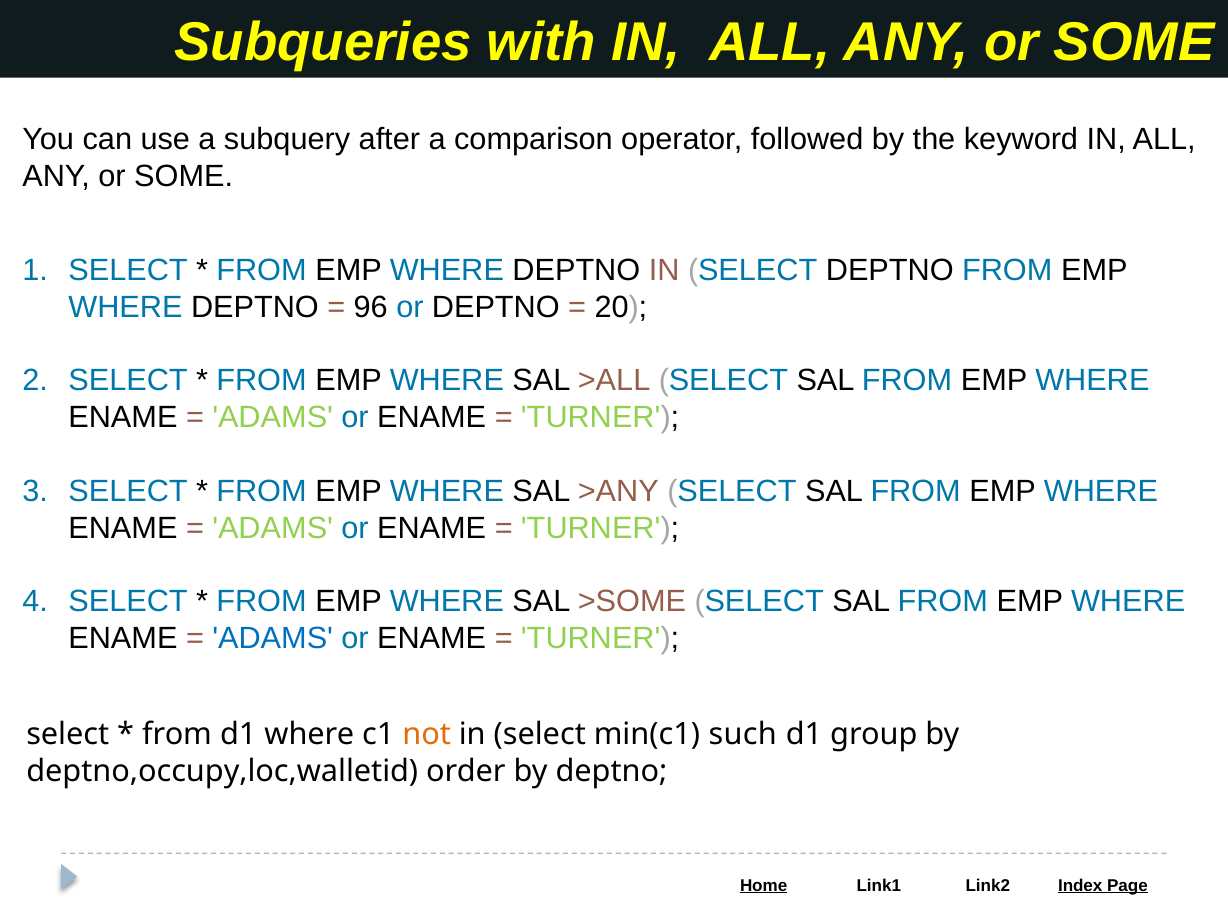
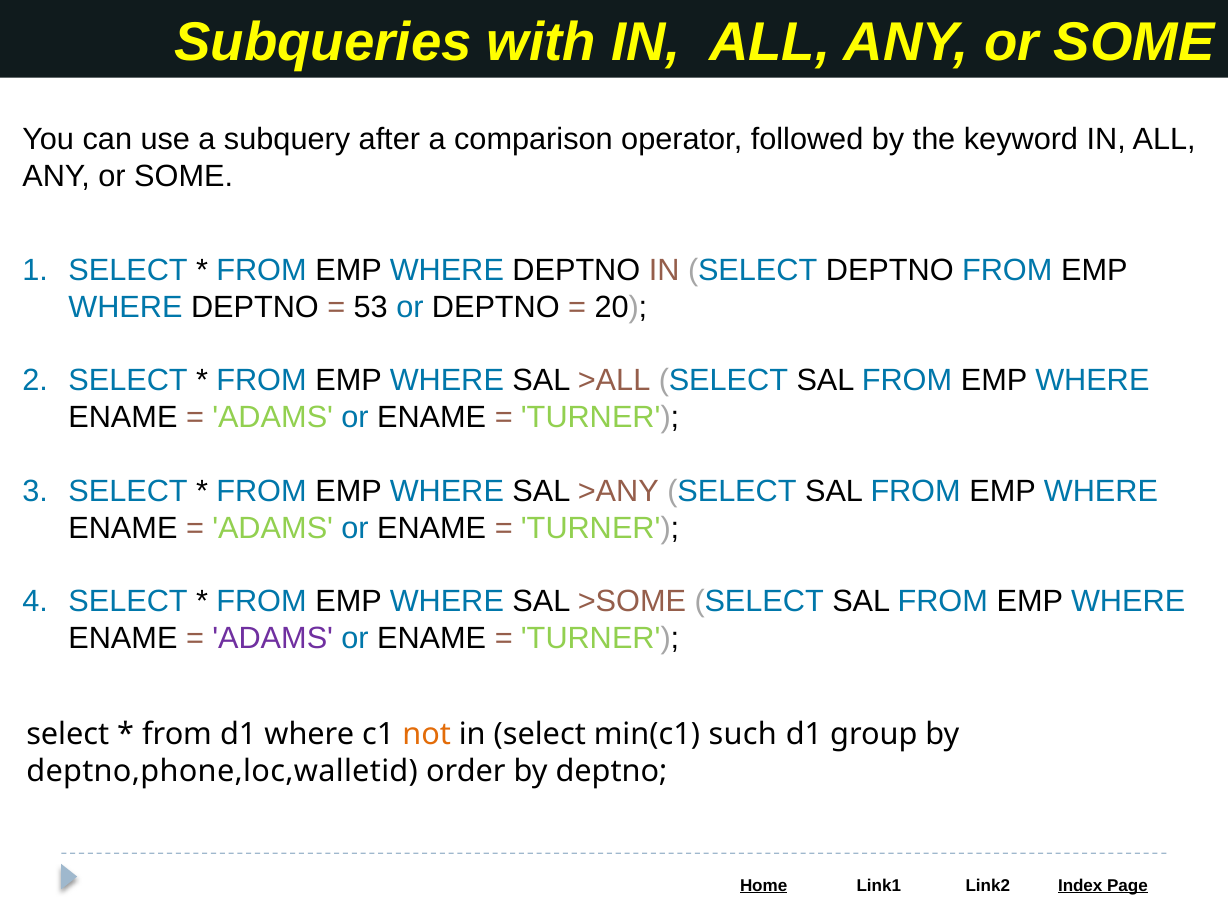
96: 96 -> 53 (371, 307)
ADAMS colour: blue -> purple (273, 639)
deptno,occupy,loc,walletid: deptno,occupy,loc,walletid -> deptno,phone,loc,walletid (222, 771)
